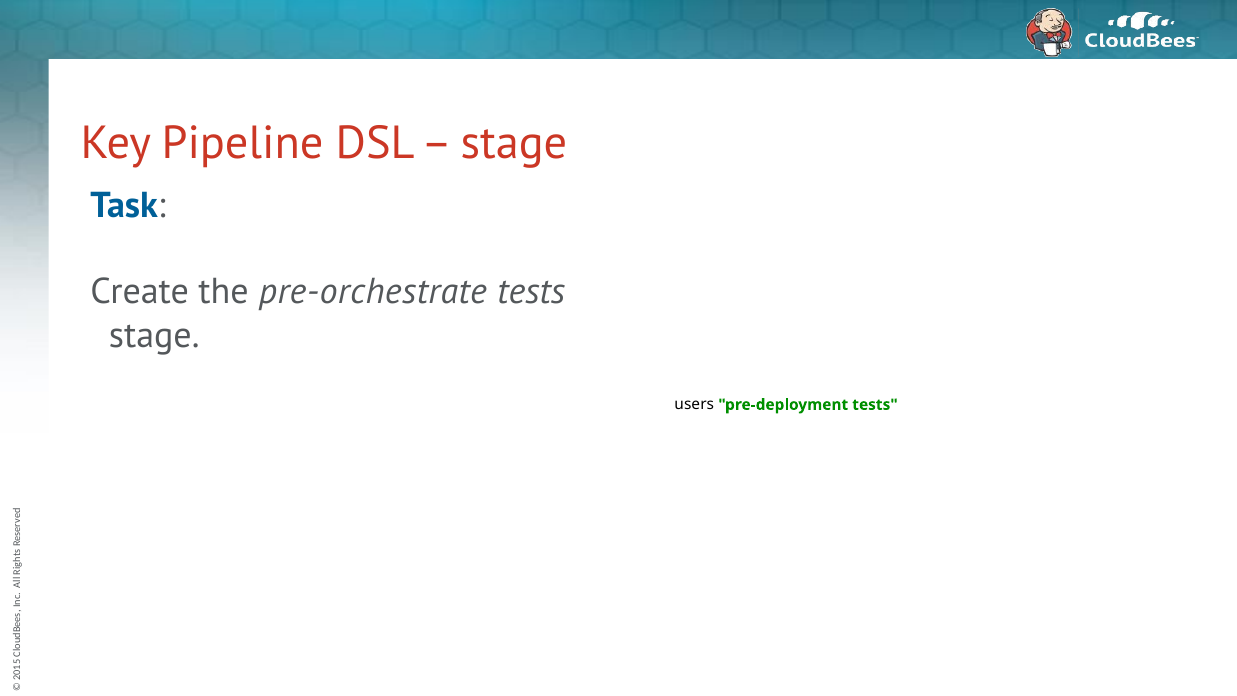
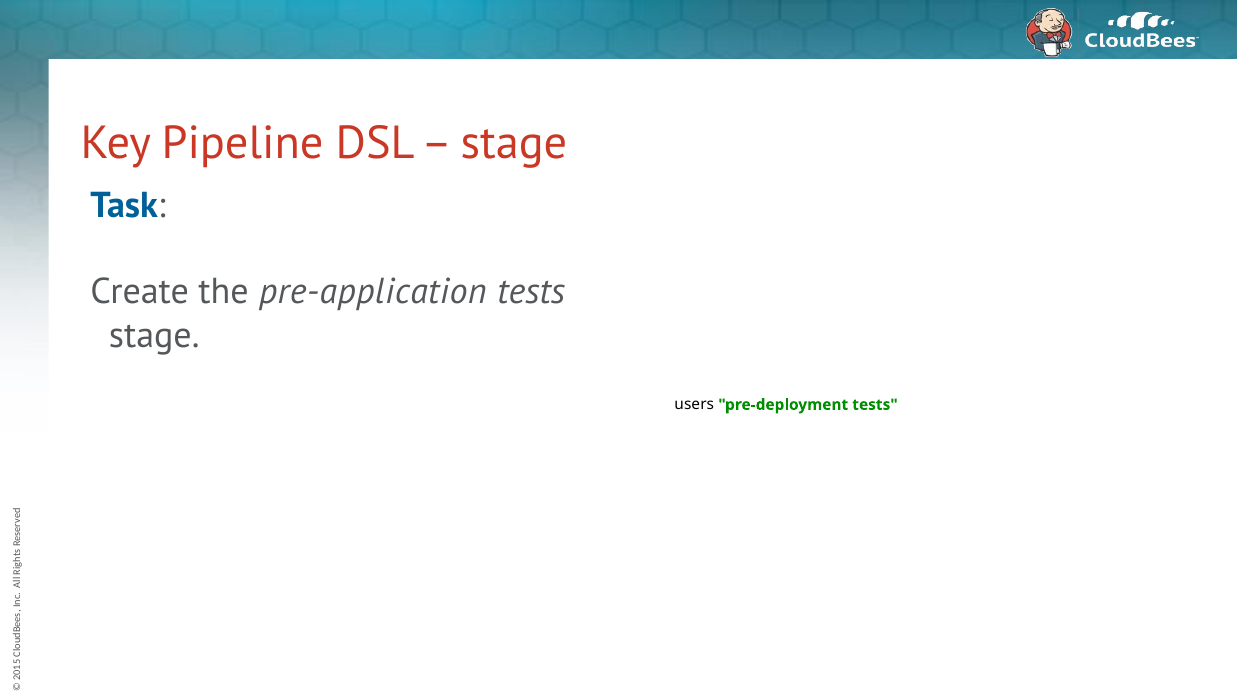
pre-orchestrate: pre-orchestrate -> pre-application (373, 292)
